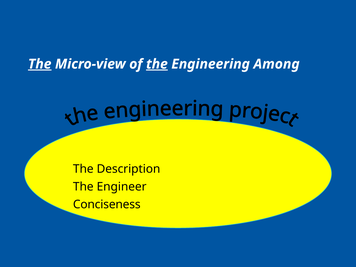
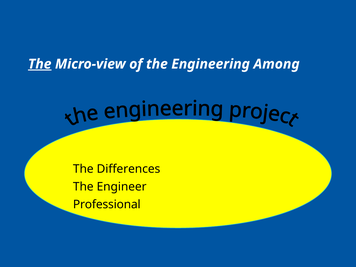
the underline: present -> none (157, 64)
Description: Description -> Differences (128, 169)
Conciseness: Conciseness -> Professional (107, 204)
